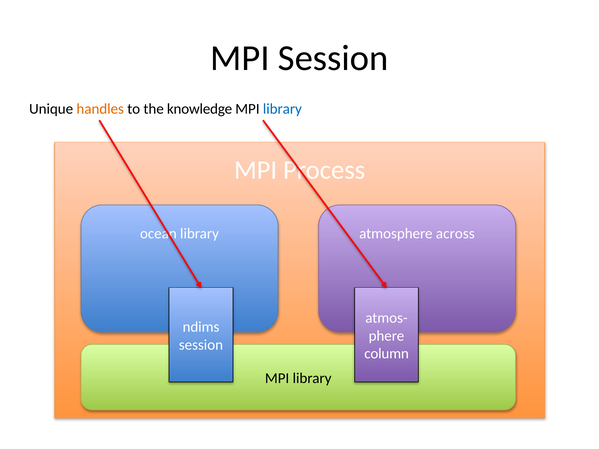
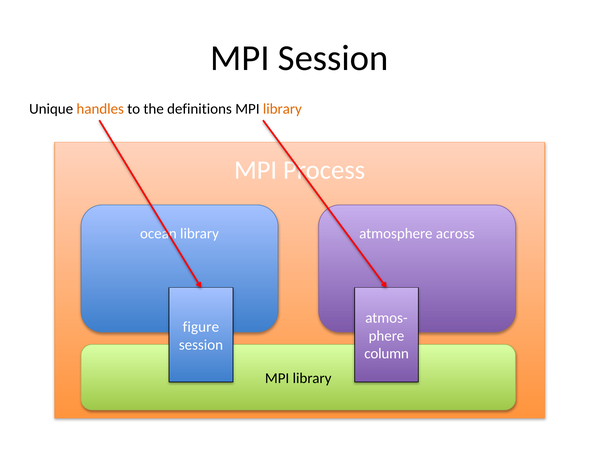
knowledge: knowledge -> definitions (199, 109)
library colour: blue -> orange (282, 109)
ndims: ndims -> figure (201, 327)
